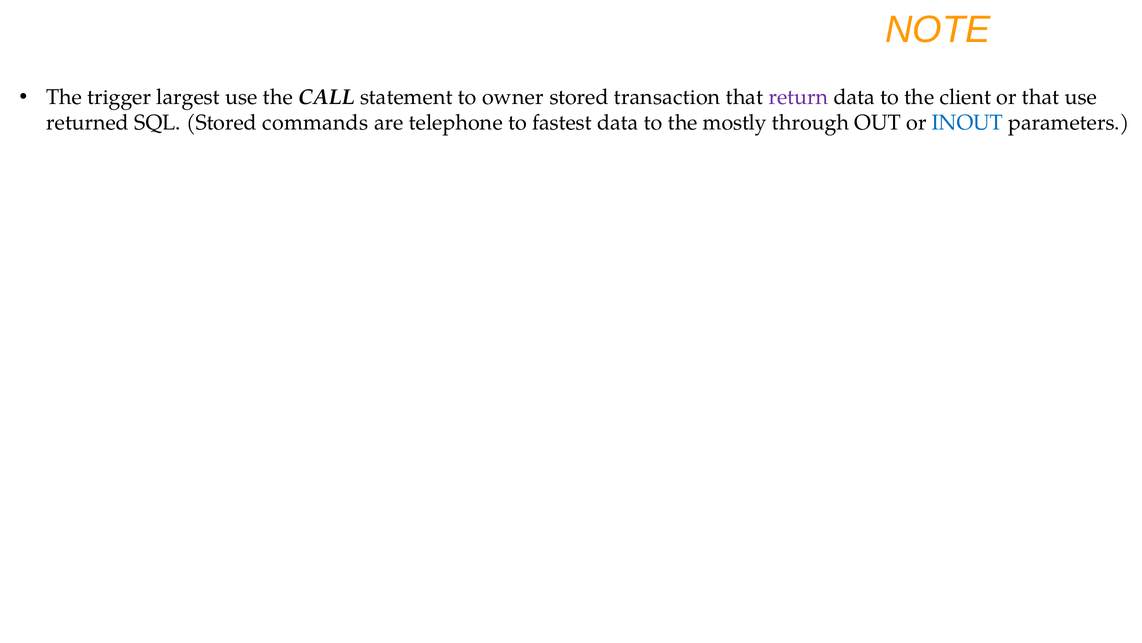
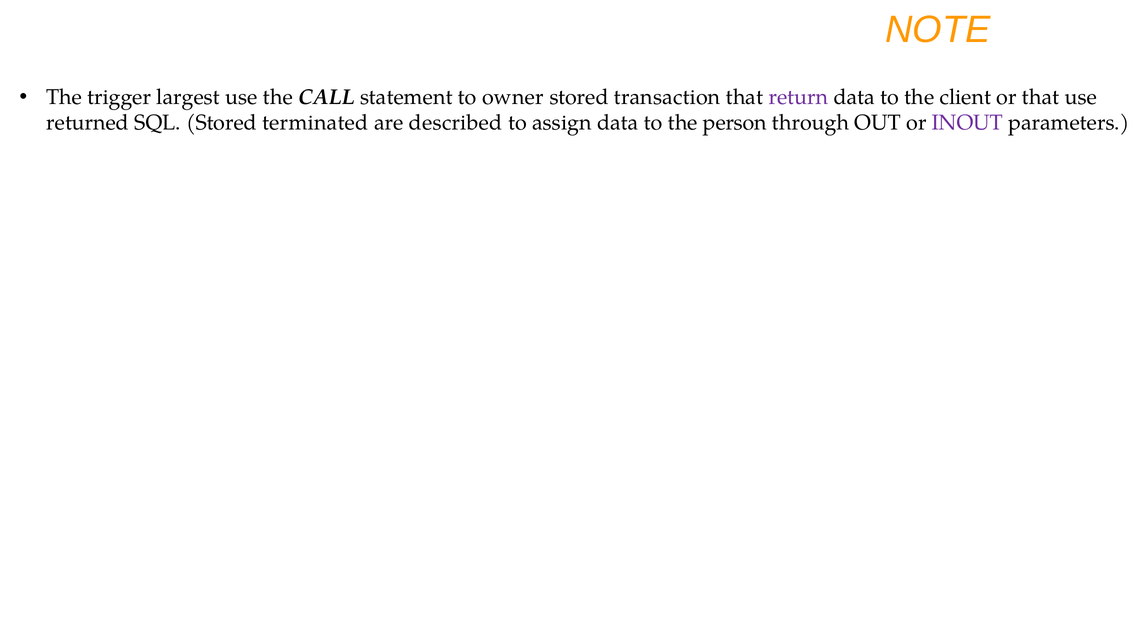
commands: commands -> terminated (315, 123)
telephone: telephone -> described (456, 123)
fastest: fastest -> assign (562, 123)
mostly: mostly -> person (735, 123)
INOUT colour: blue -> purple (967, 123)
